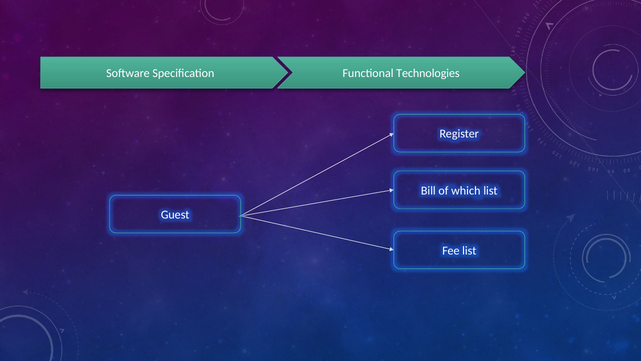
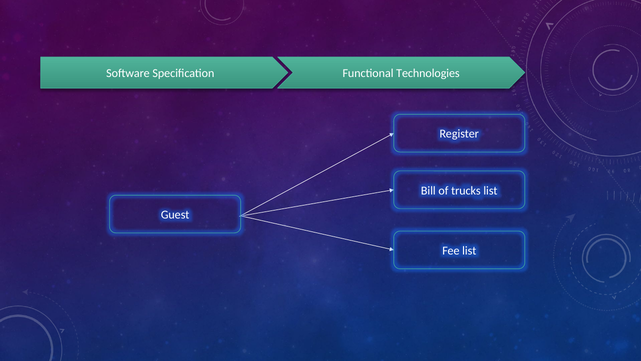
which: which -> trucks (466, 190)
